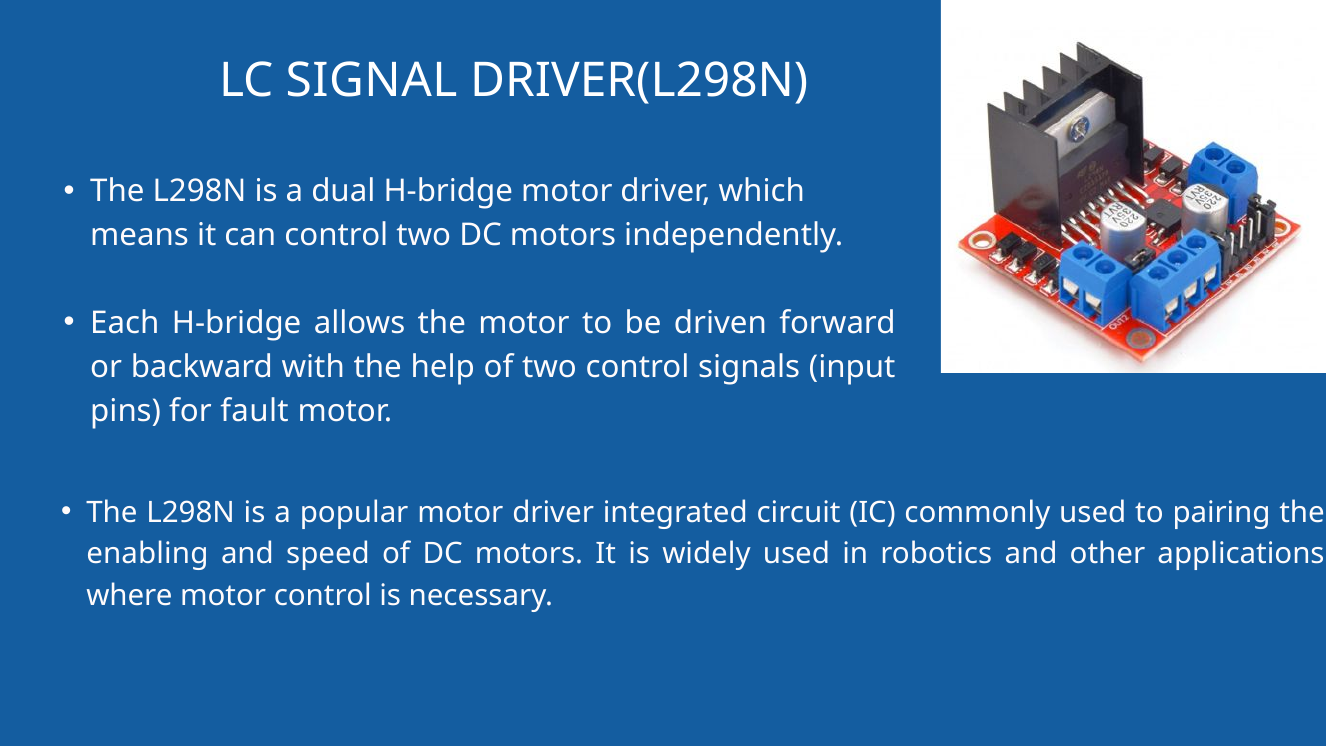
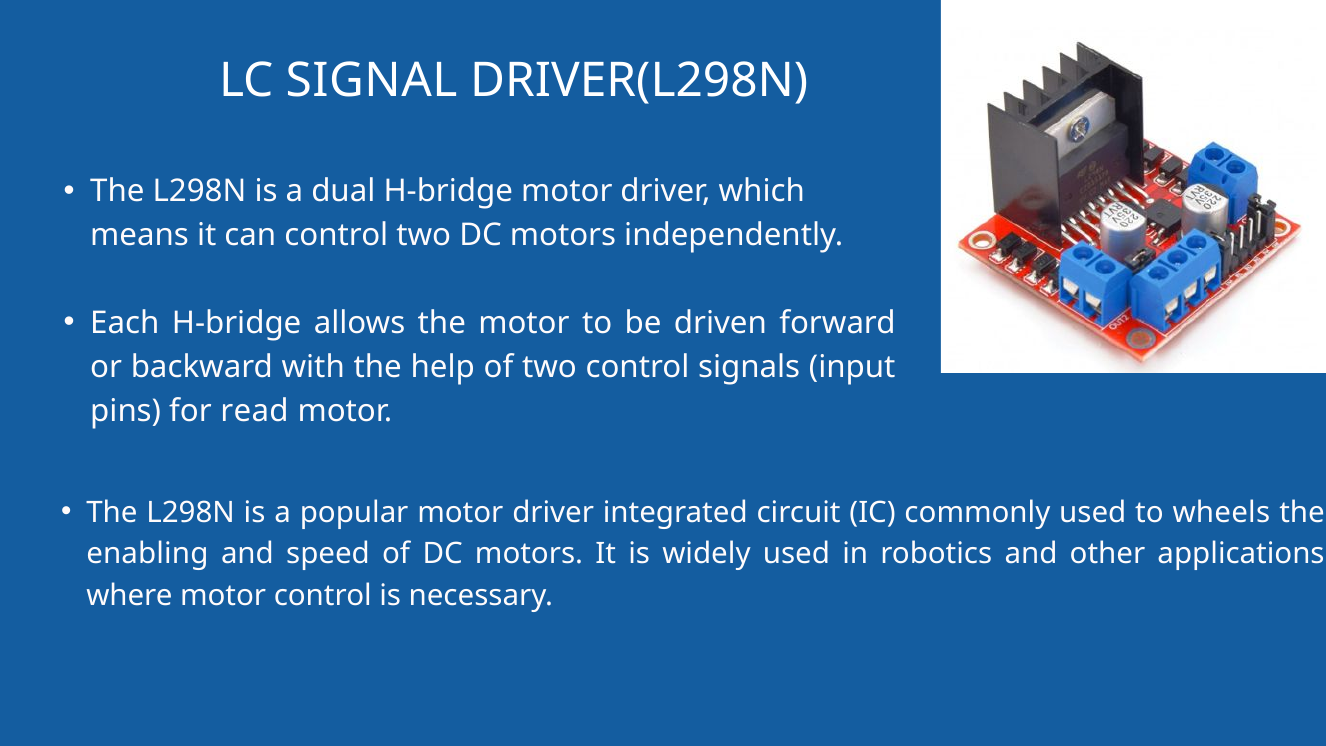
fault: fault -> read (255, 411)
pairing: pairing -> wheels (1221, 513)
